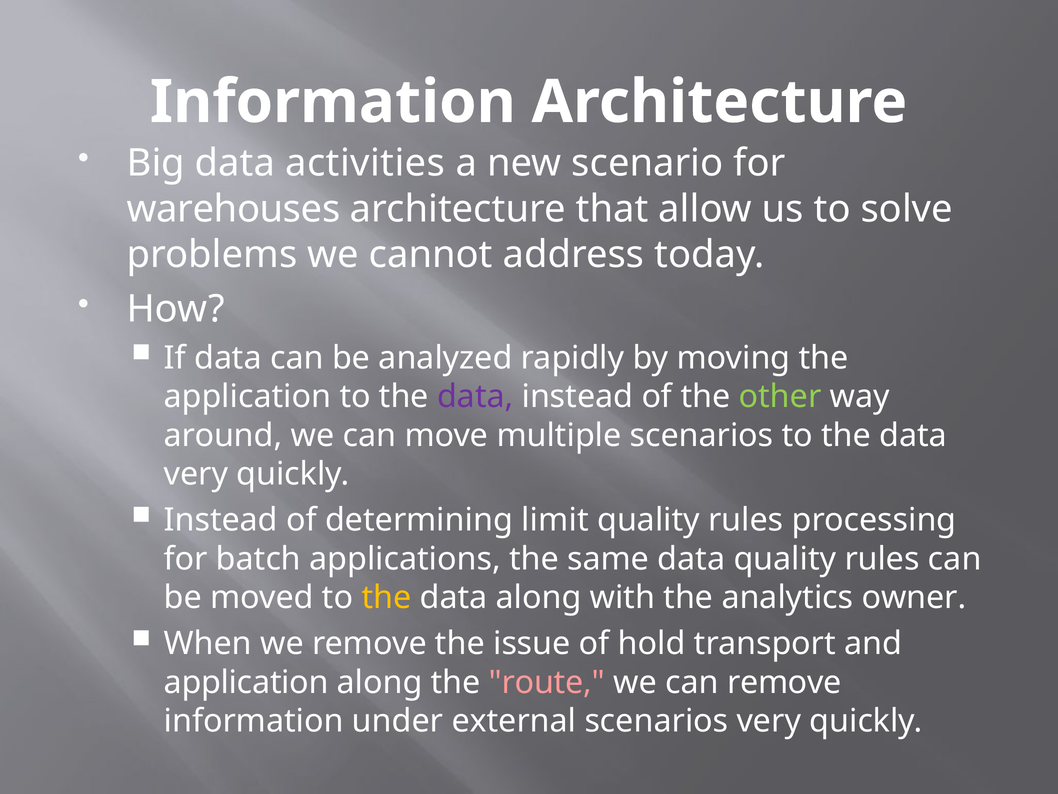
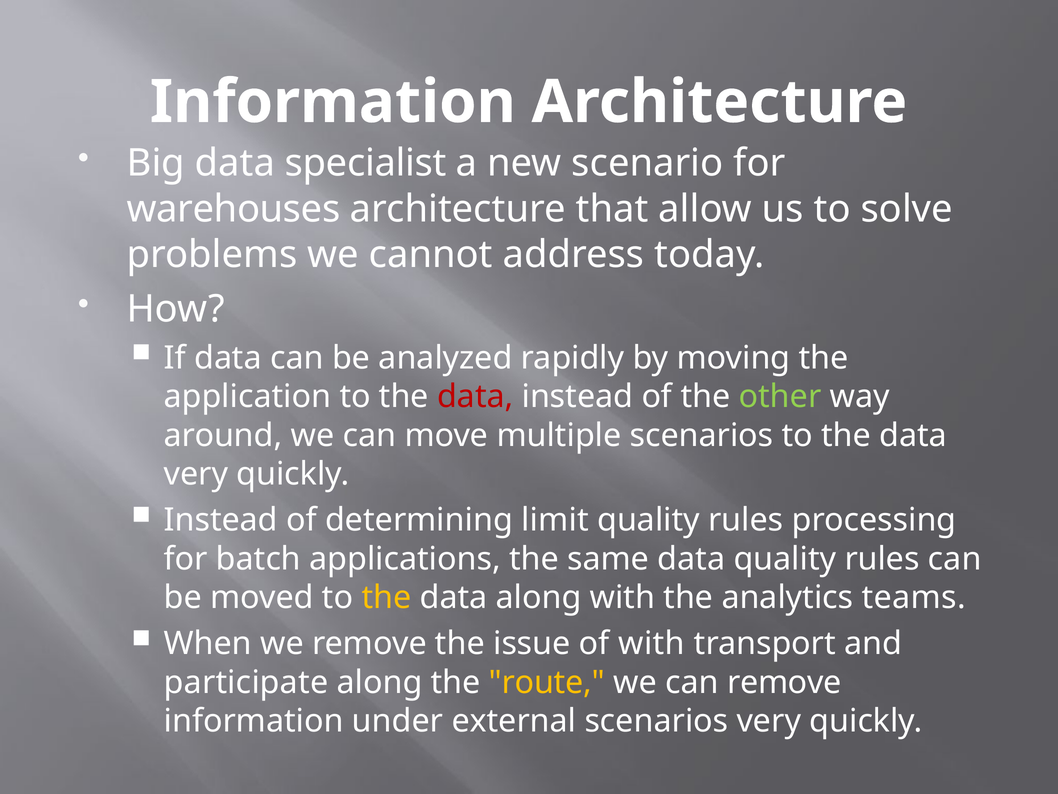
activities: activities -> specialist (366, 163)
data colour: purple -> red (475, 396)
owner: owner -> teams (914, 597)
of hold: hold -> with (652, 643)
application: application -> participate (246, 682)
route colour: pink -> yellow (547, 682)
